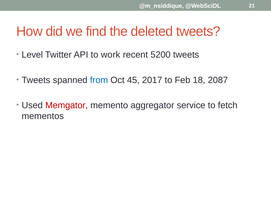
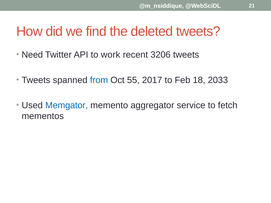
Level: Level -> Need (32, 55)
5200: 5200 -> 3206 (161, 55)
45: 45 -> 55 (133, 80)
2087: 2087 -> 2033 (218, 80)
Memgator colour: red -> blue (67, 105)
